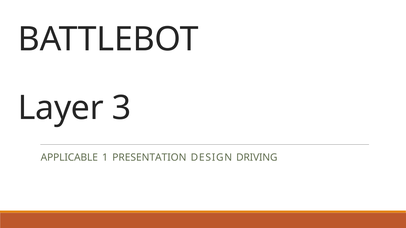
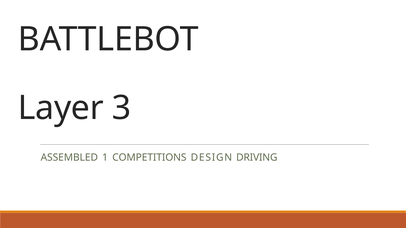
APPLICABLE: APPLICABLE -> ASSEMBLED (69, 158)
PRESENTATION: PRESENTATION -> COMPETITIONS (149, 158)
